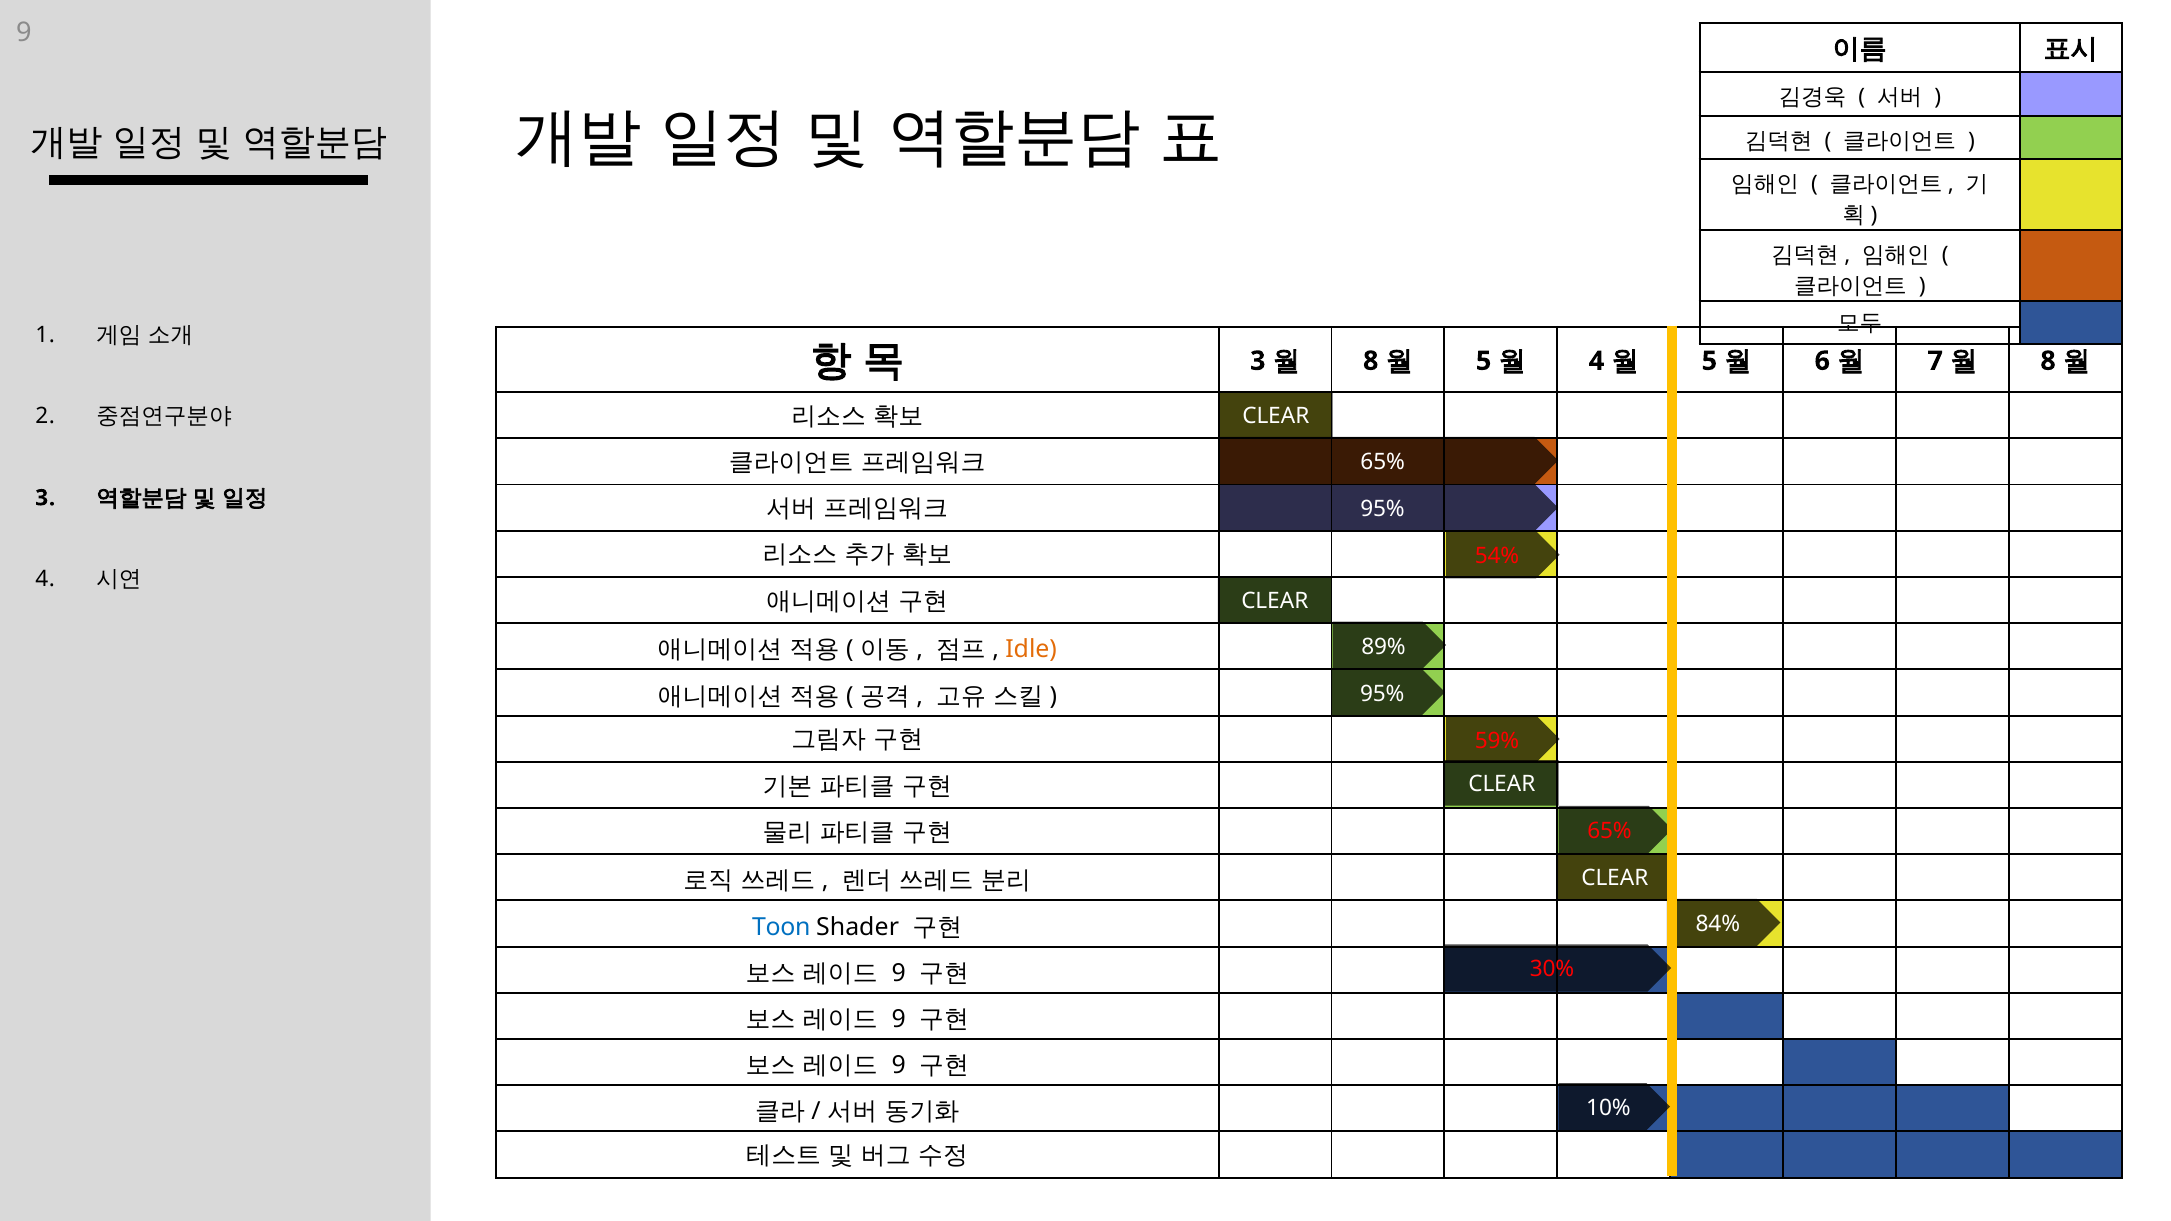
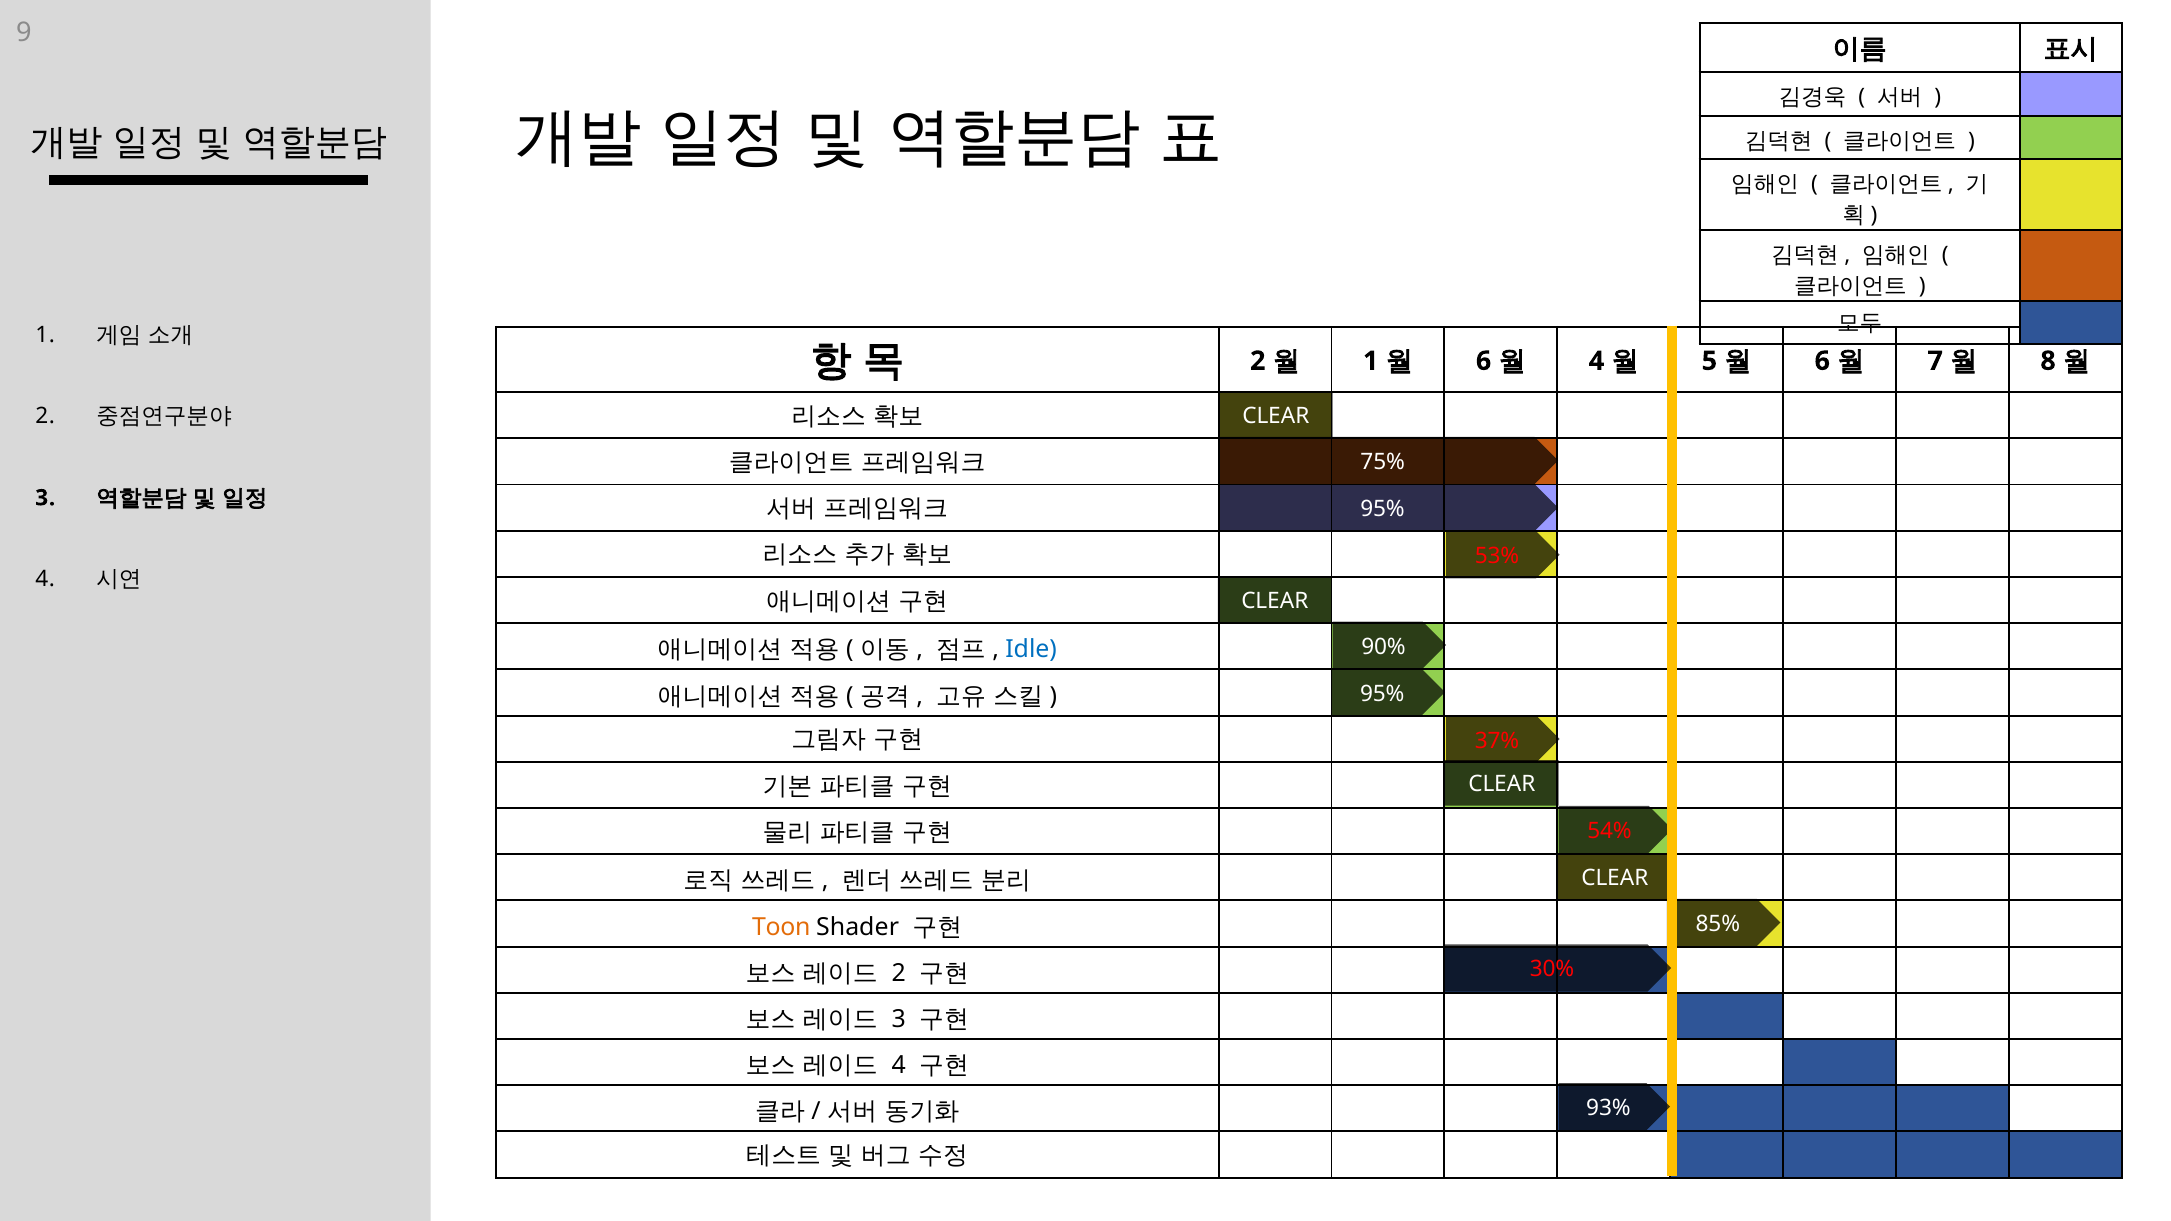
3: 3 -> 2 (1258, 361)
8: 8 -> 1 (1371, 361)
5: 5 -> 6 (1484, 361)
65%: 65% -> 75% (1383, 462)
54%: 54% -> 53% (1497, 556)
Idle colour: orange -> blue (1031, 650)
89%: 89% -> 90% (1384, 647)
59%: 59% -> 37% (1497, 741)
65%: 65% -> 54% (1610, 831)
84%: 84% -> 85% (1718, 924)
Toon colour: blue -> orange (781, 927)
9: 9 -> 2 (899, 973)
9: 9 -> 3 (899, 1019)
9: 9 -> 4 (899, 1066)
10%: 10% -> 93% (1608, 1108)
